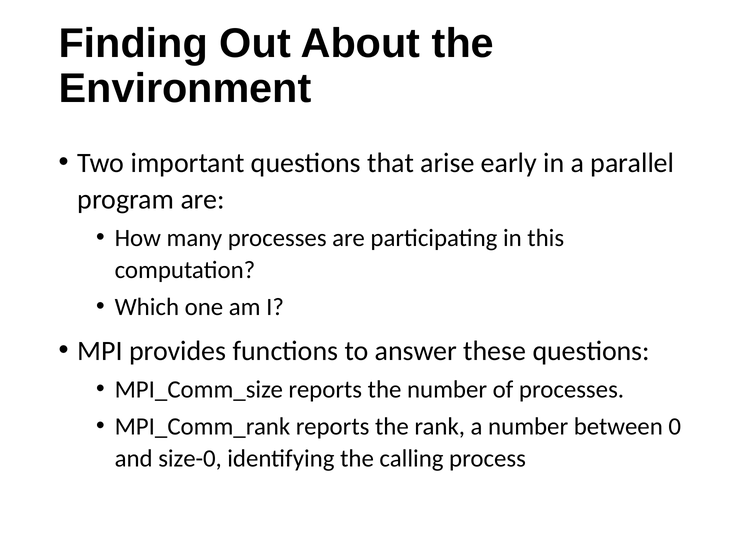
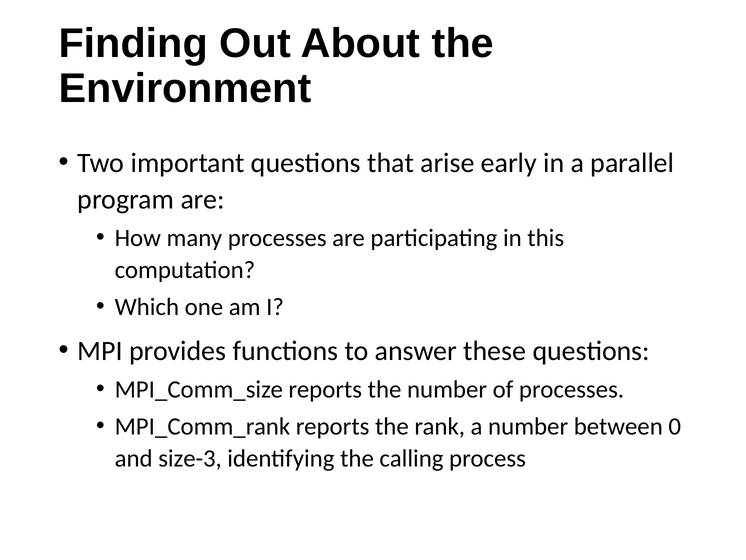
size-0: size-0 -> size-3 (190, 458)
